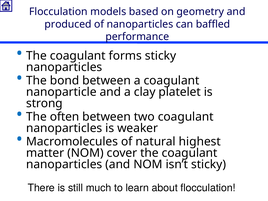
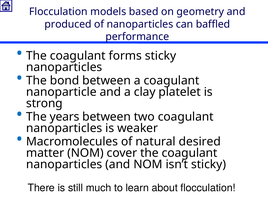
often: often -> years (65, 117)
highest: highest -> desired (200, 142)
